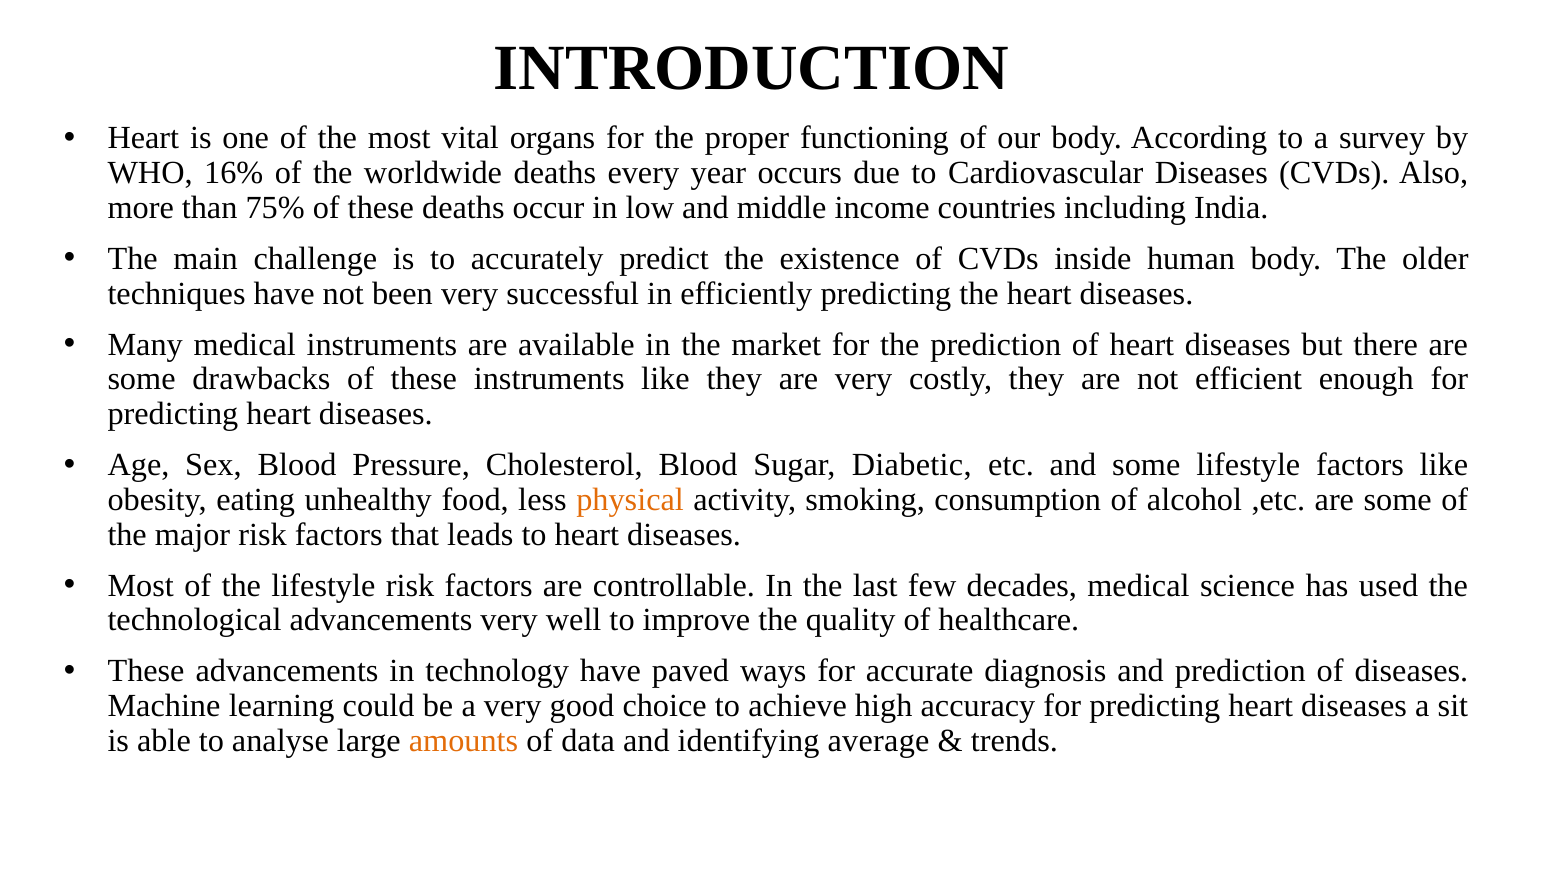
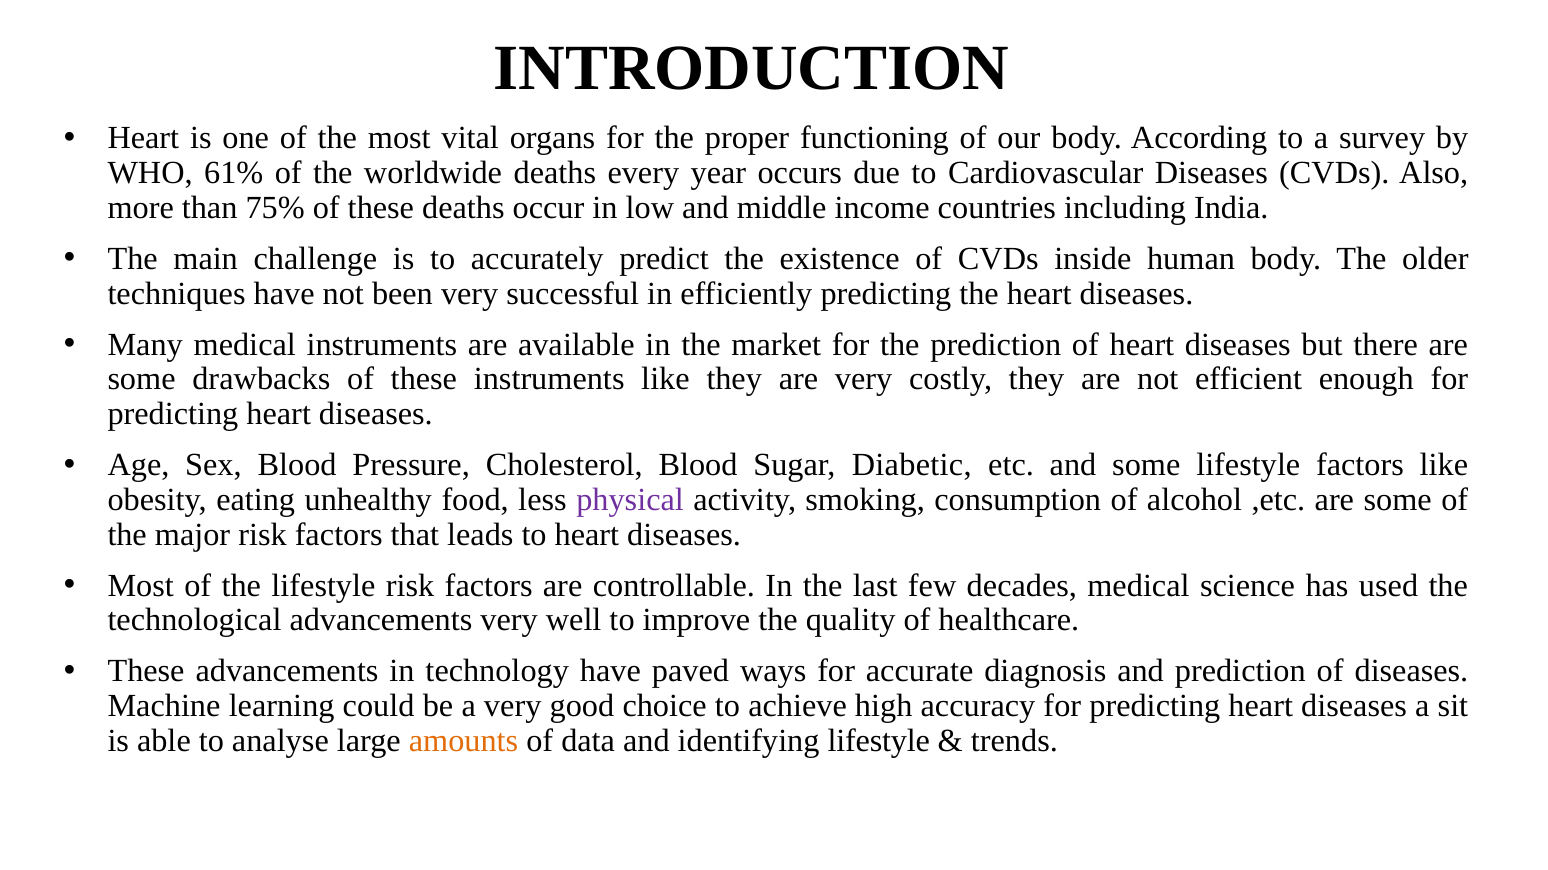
16%: 16% -> 61% (234, 173)
physical colour: orange -> purple (630, 500)
identifying average: average -> lifestyle (879, 741)
